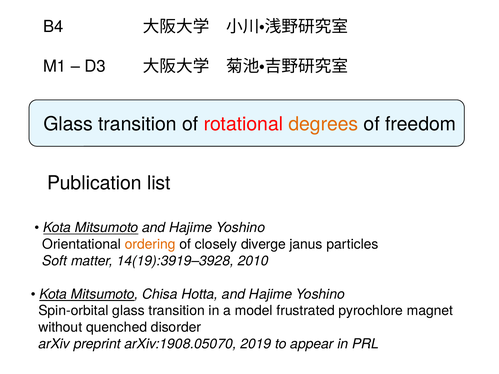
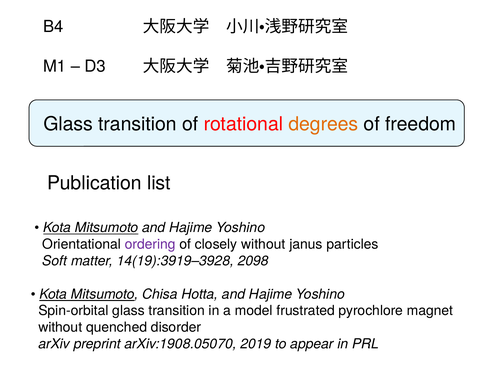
ordering colour: orange -> purple (150, 244)
closely diverge: diverge -> without (263, 244)
2010: 2010 -> 2098 (253, 261)
